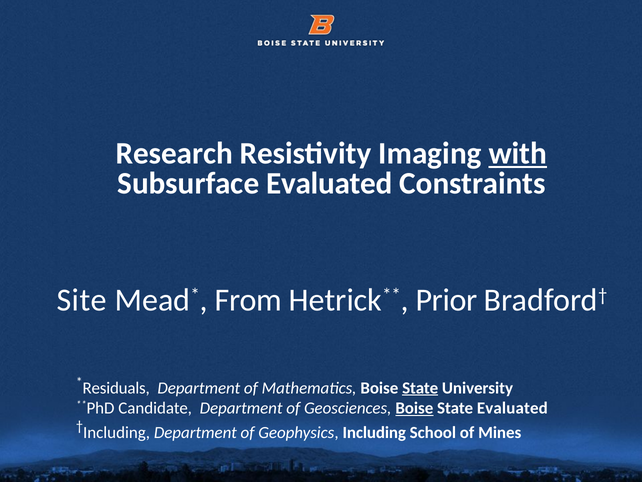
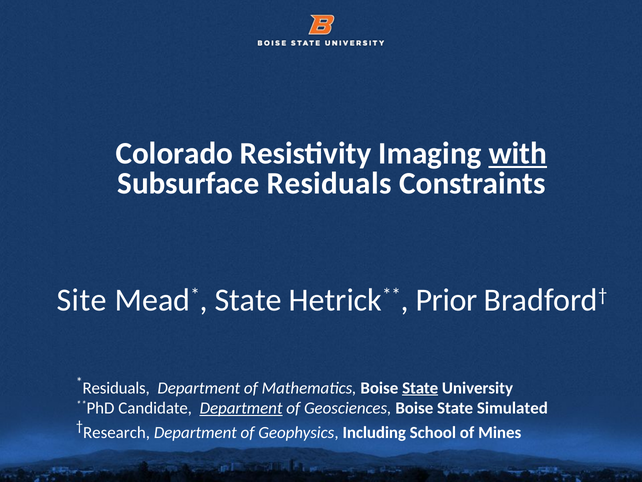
Research: Research -> Colorado (174, 153)
Subsurface Evaluated: Evaluated -> Residuals (329, 183)
From: From -> State (248, 300)
Department underline: none -> present (241, 408)
Boise underline: present -> none (414, 408)
State Evaluated: Evaluated -> Simulated (512, 408)
Including: Including -> Research (117, 432)
